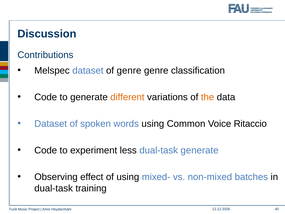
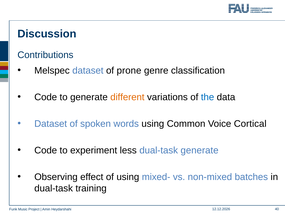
of genre: genre -> prone (129, 70)
the colour: orange -> blue (208, 97)
Ritaccio: Ritaccio -> Cortical (250, 124)
